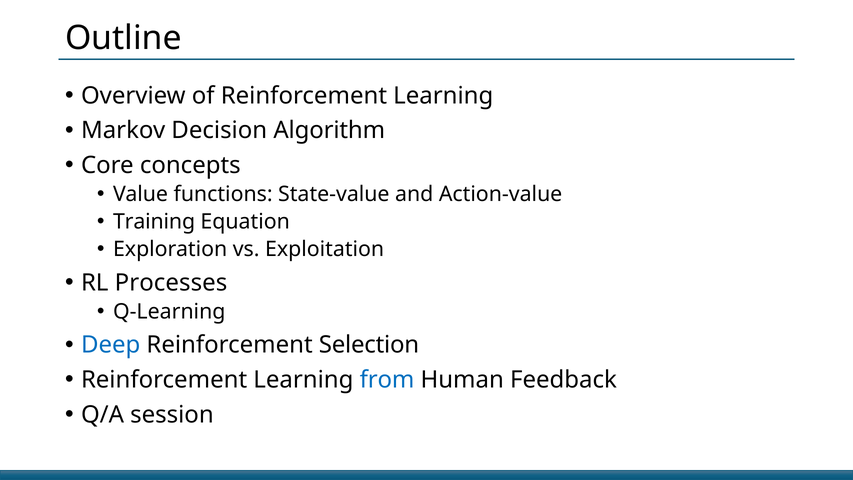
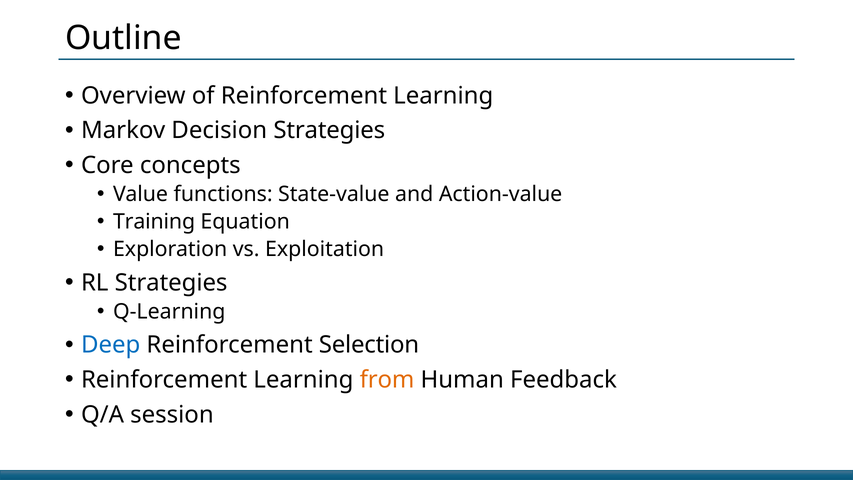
Decision Algorithm: Algorithm -> Strategies (329, 130)
RL Processes: Processes -> Strategies (171, 282)
from colour: blue -> orange (387, 380)
